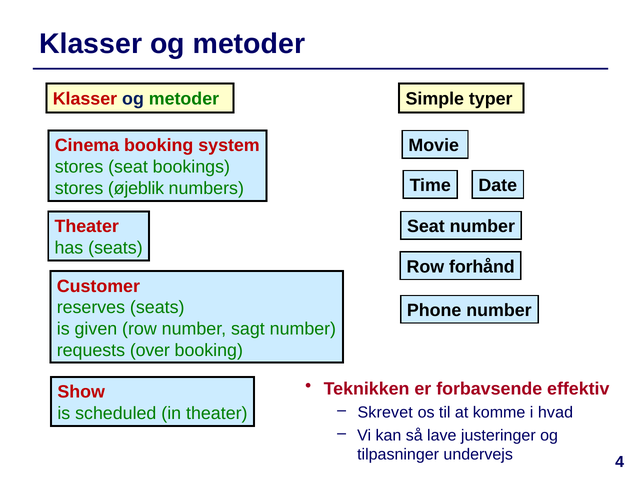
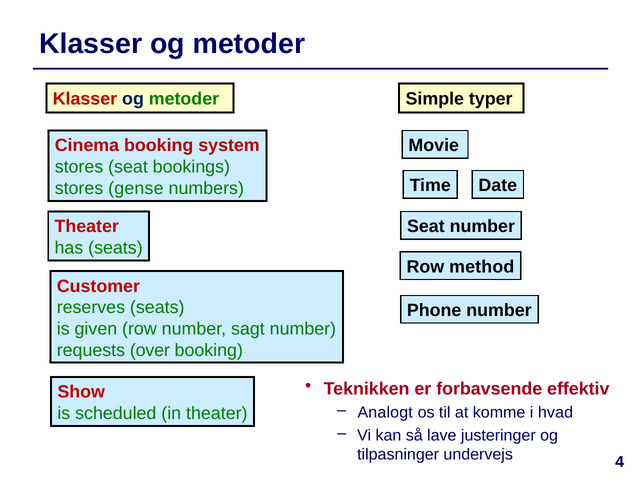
øjeblik: øjeblik -> gense (136, 189)
forhånd: forhånd -> method (482, 267)
Skrevet: Skrevet -> Analogt (385, 413)
